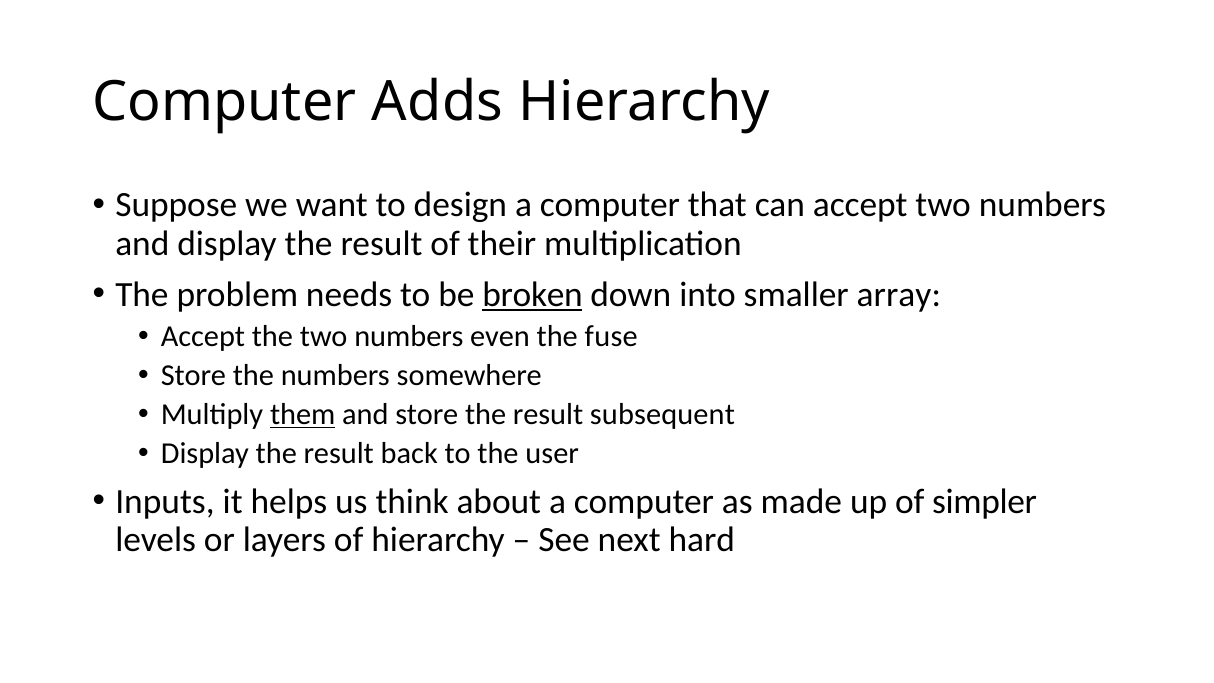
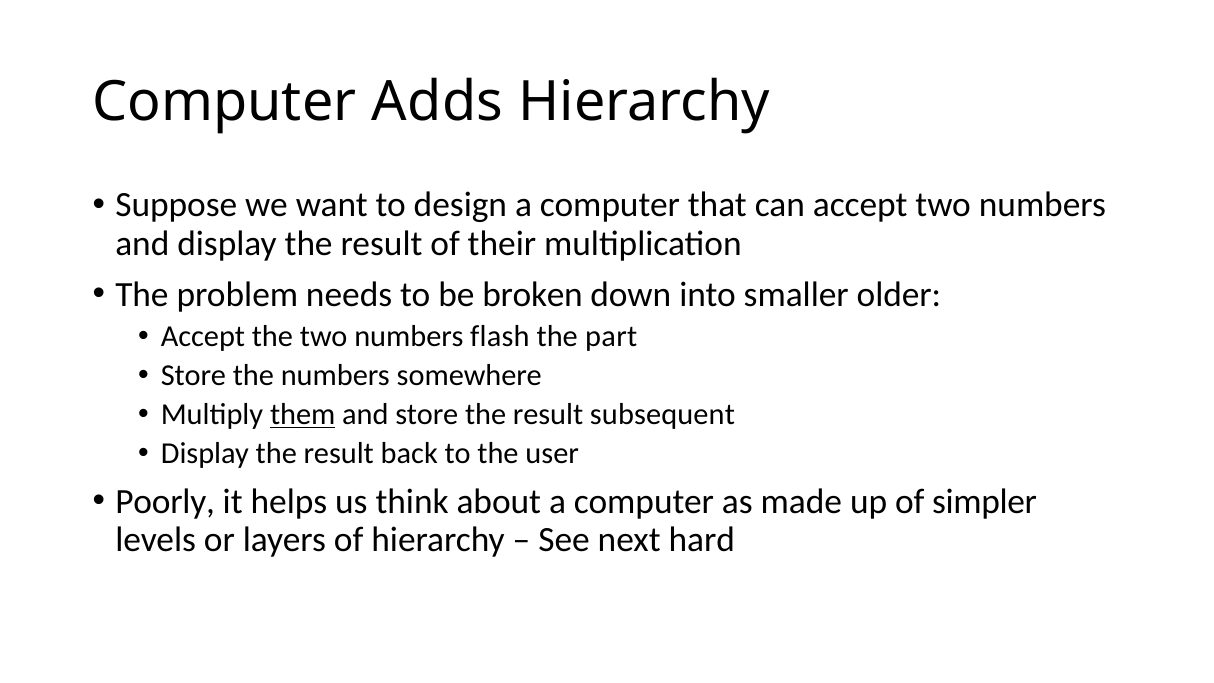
broken underline: present -> none (533, 294)
array: array -> older (899, 294)
even: even -> flash (500, 336)
fuse: fuse -> part (611, 336)
Inputs: Inputs -> Poorly (165, 502)
